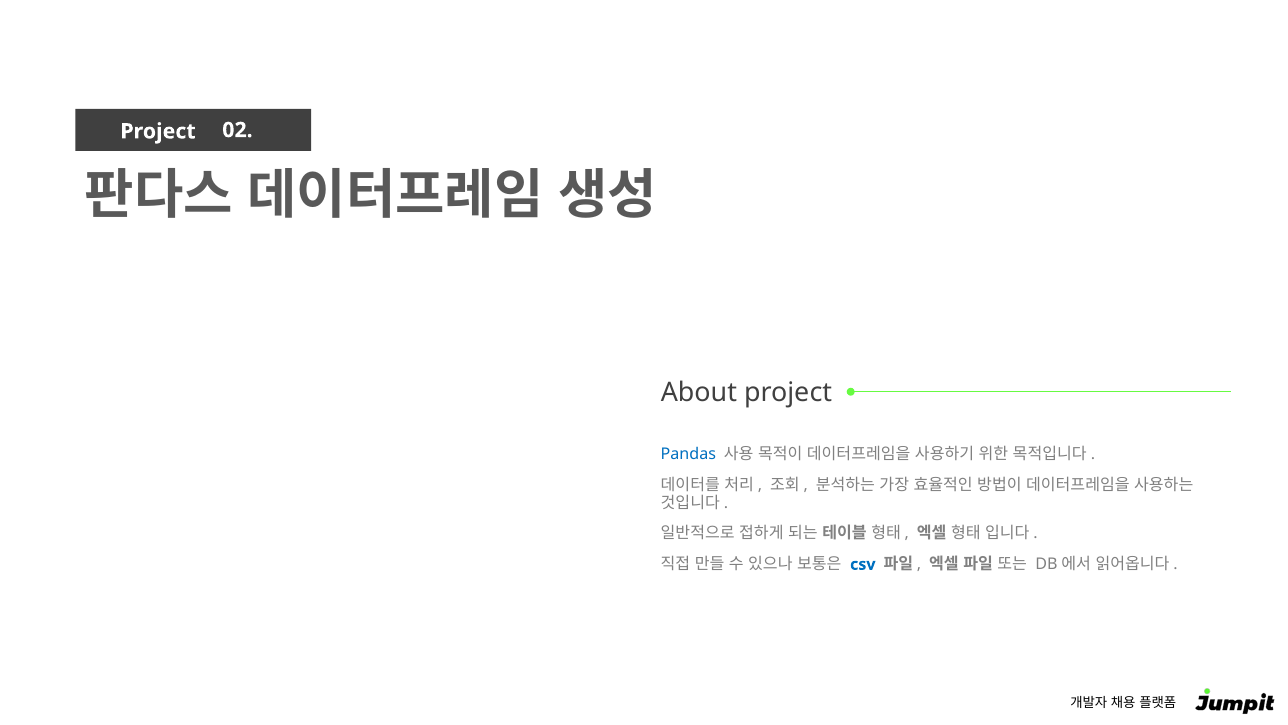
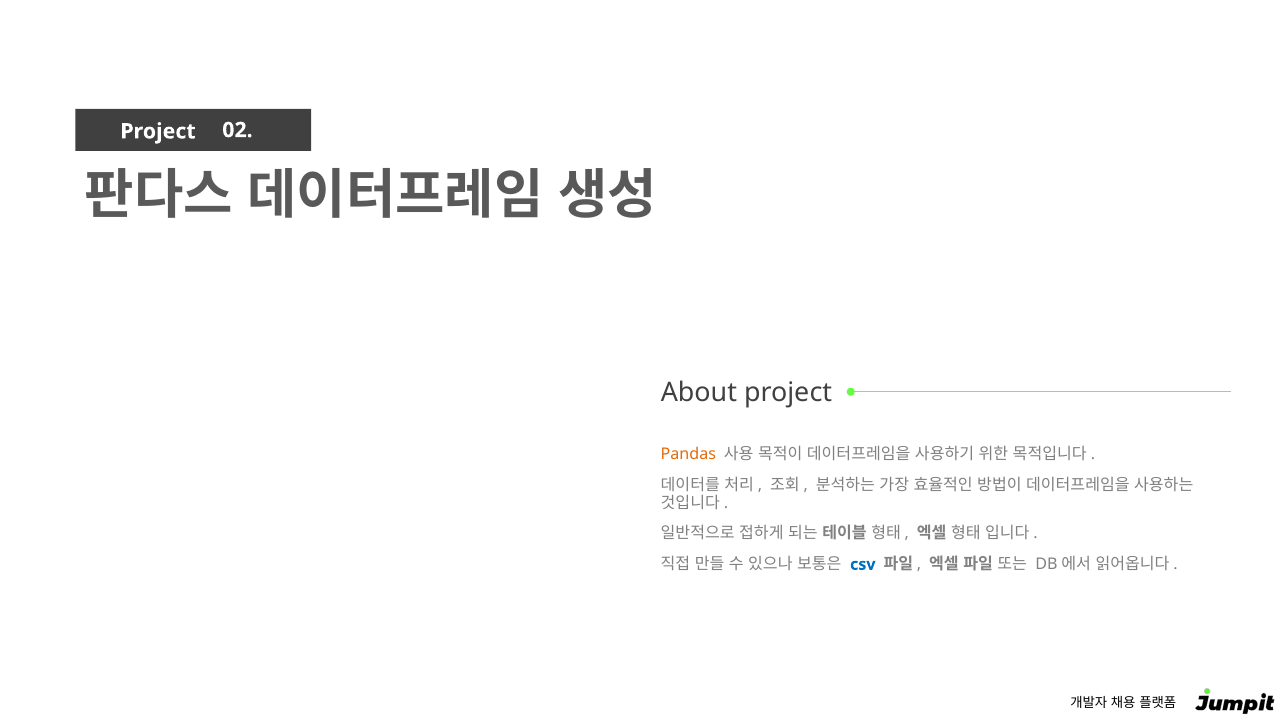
Pandas colour: blue -> orange (688, 454)
